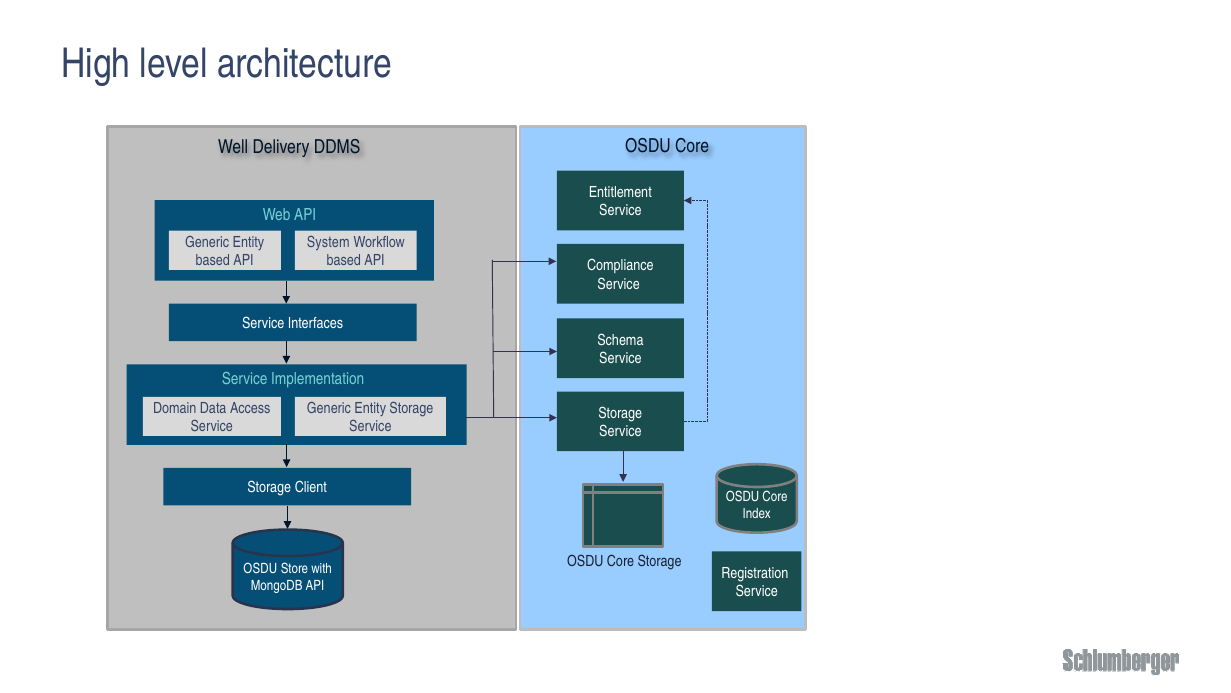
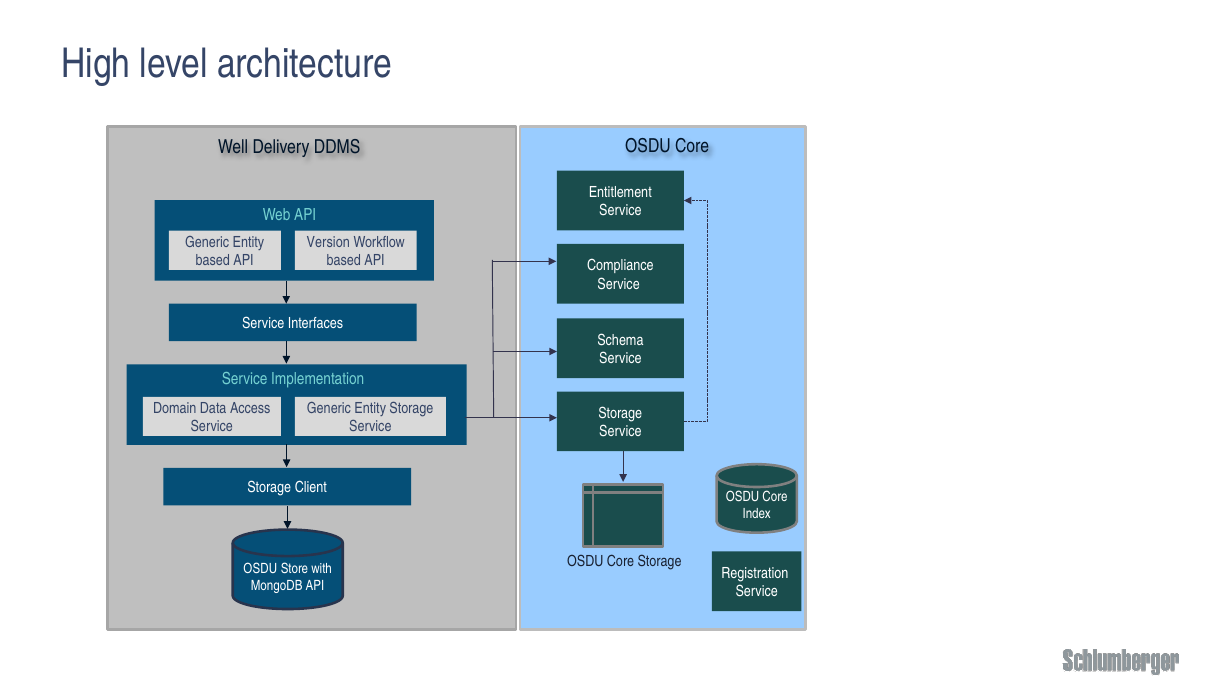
System: System -> Version (328, 242)
